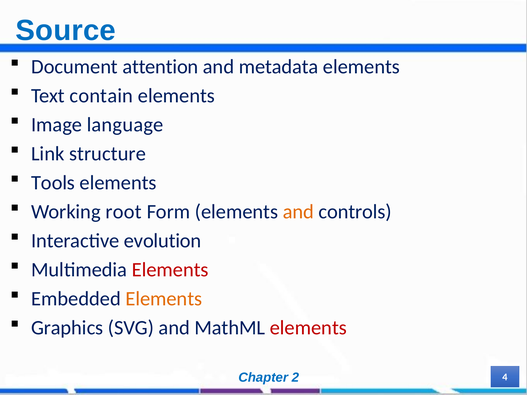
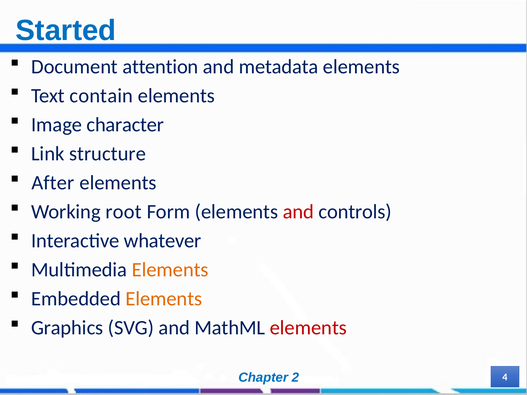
Source: Source -> Started (66, 30)
language: language -> character (125, 125)
Tools: Tools -> After (53, 183)
and colour: orange -> red (298, 212)
evolution: evolution -> whatever (163, 241)
Elements colour: red -> orange (170, 270)
